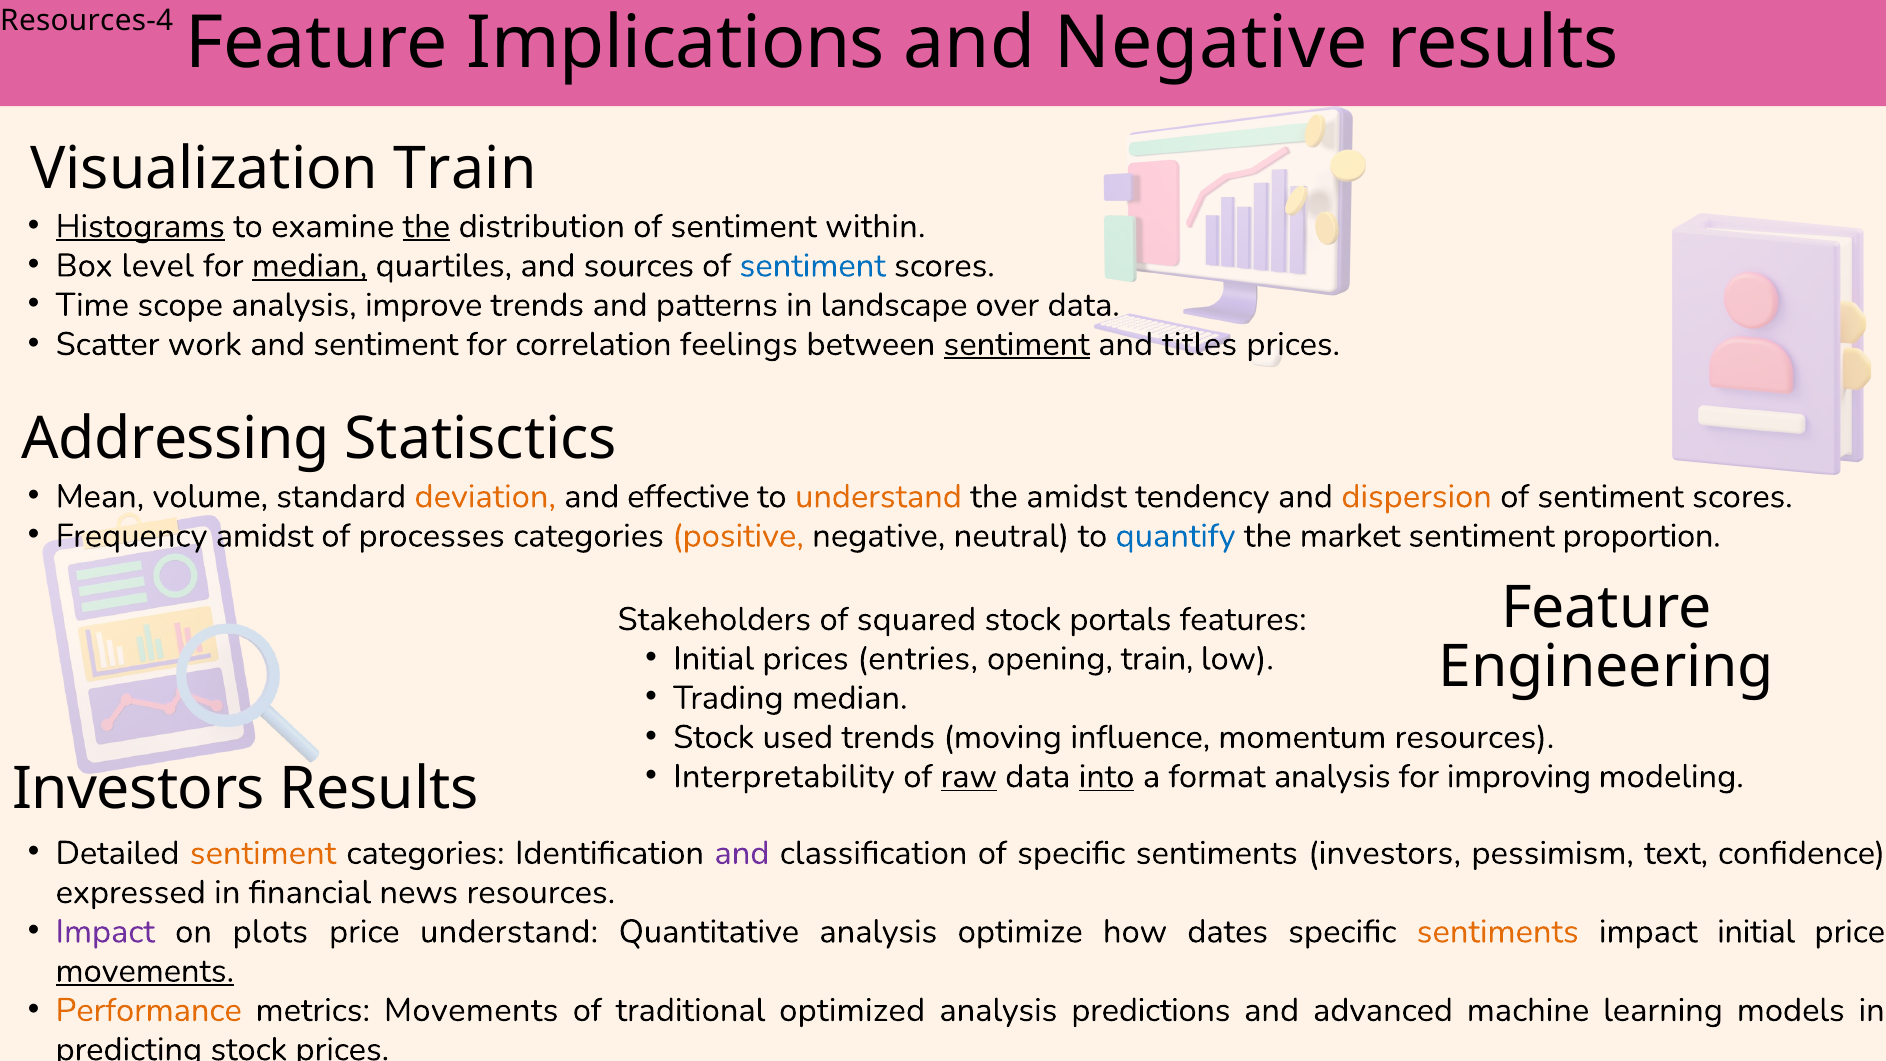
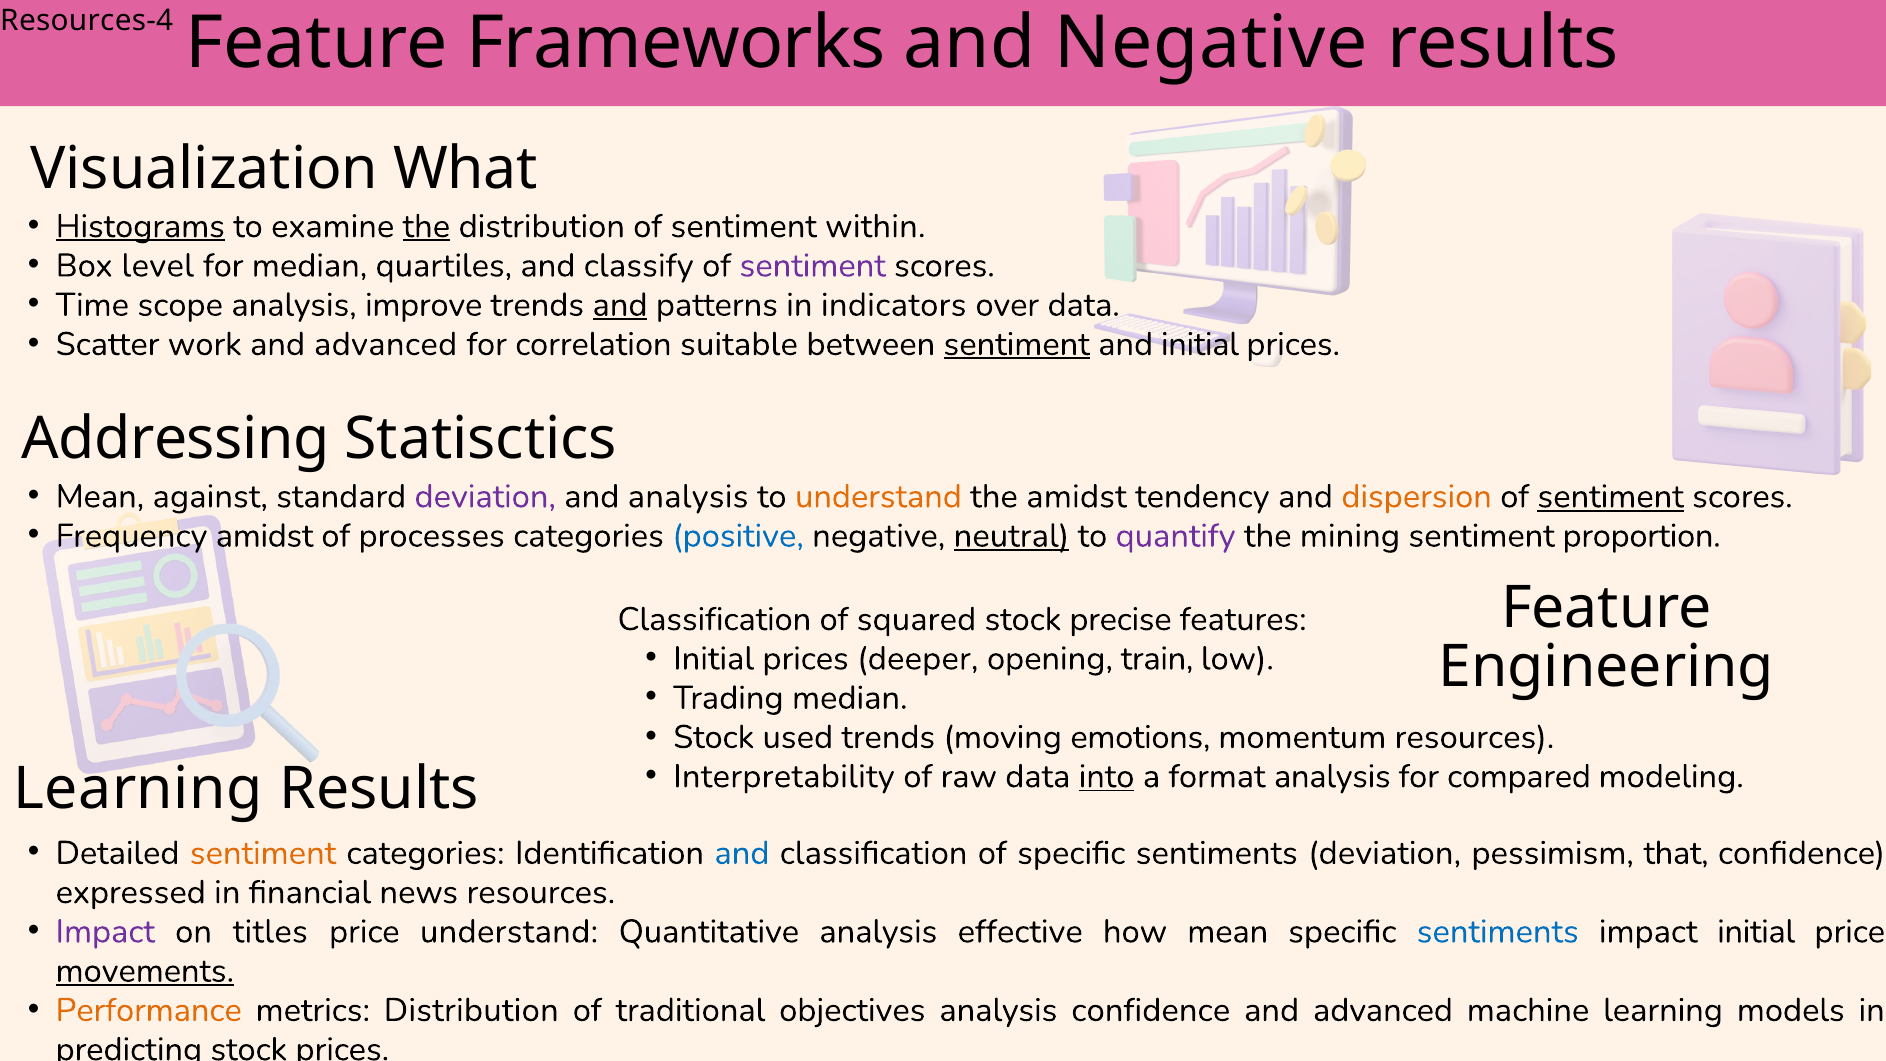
Implications: Implications -> Frameworks (676, 43)
Visualization Train: Train -> What (465, 169)
median underline: present -> none (310, 266)
sources: sources -> classify (639, 266)
sentiment colour: blue -> purple (813, 266)
and underline: none -> present (620, 305)
landscape: landscape -> indicators (894, 305)
sentiment: sentiment -> advanced (386, 344)
feelings: feelings -> suitable (739, 344)
and titles: titles -> initial (1200, 344)
volume: volume -> against (210, 496)
deviation colour: orange -> purple (485, 496)
and effective: effective -> analysis (688, 496)
sentiment underline: none -> present (1611, 496)
positive colour: orange -> blue (738, 536)
neutral underline: none -> present (1011, 536)
quantify colour: blue -> purple (1176, 536)
market: market -> mining (1350, 536)
Stakeholders: Stakeholders -> Classification (714, 619)
portals: portals -> precise (1121, 619)
entries: entries -> deeper (918, 659)
influence: influence -> emotions (1140, 737)
raw underline: present -> none (969, 776)
improving: improving -> compared (1519, 776)
Investors: Investors -> Learning (138, 789)
and colour: purple -> blue (742, 853)
sentiments investors: investors -> deviation (1385, 853)
text: text -> that (1676, 853)
plots: plots -> titles (270, 931)
optimize: optimize -> effective (1020, 931)
how dates: dates -> mean (1228, 931)
sentiments colour: orange -> blue (1498, 931)
metrics Movements: Movements -> Distribution (471, 1010)
optimized: optimized -> objectives (852, 1010)
analysis predictions: predictions -> confidence (1151, 1010)
